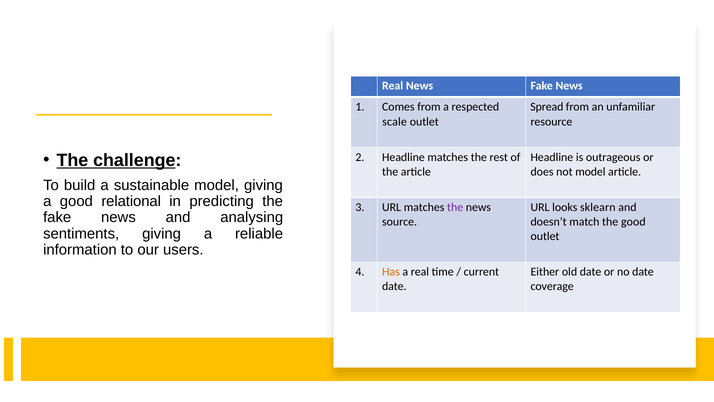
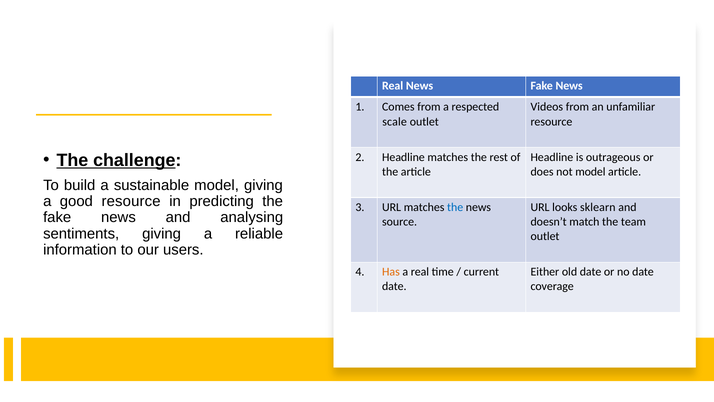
Spread: Spread -> Videos (547, 107)
good relational: relational -> resource (131, 201)
the colour: purple -> blue (455, 207)
the good: good -> team (633, 222)
